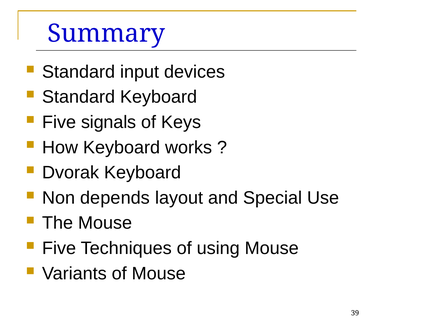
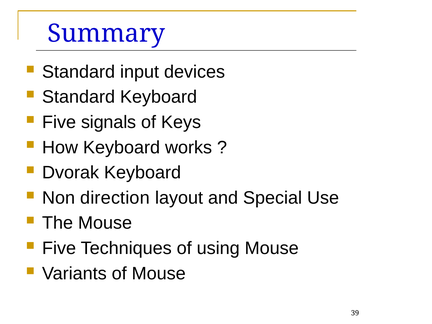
depends: depends -> direction (115, 198)
